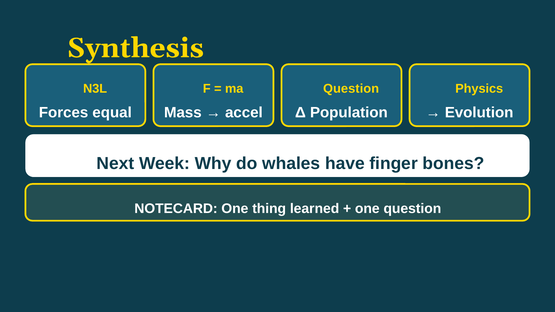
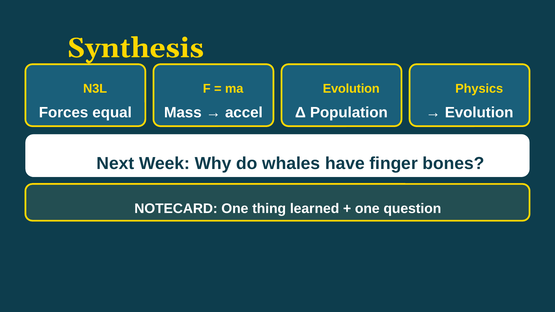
Question: Question -> Evolution (351, 89)
